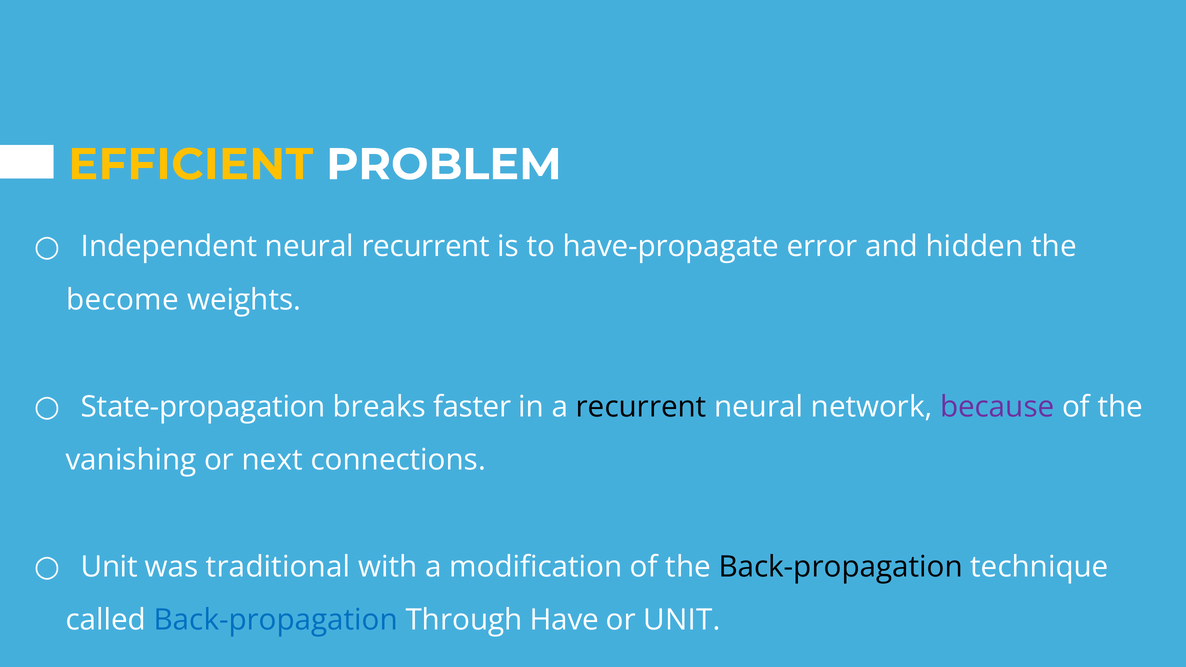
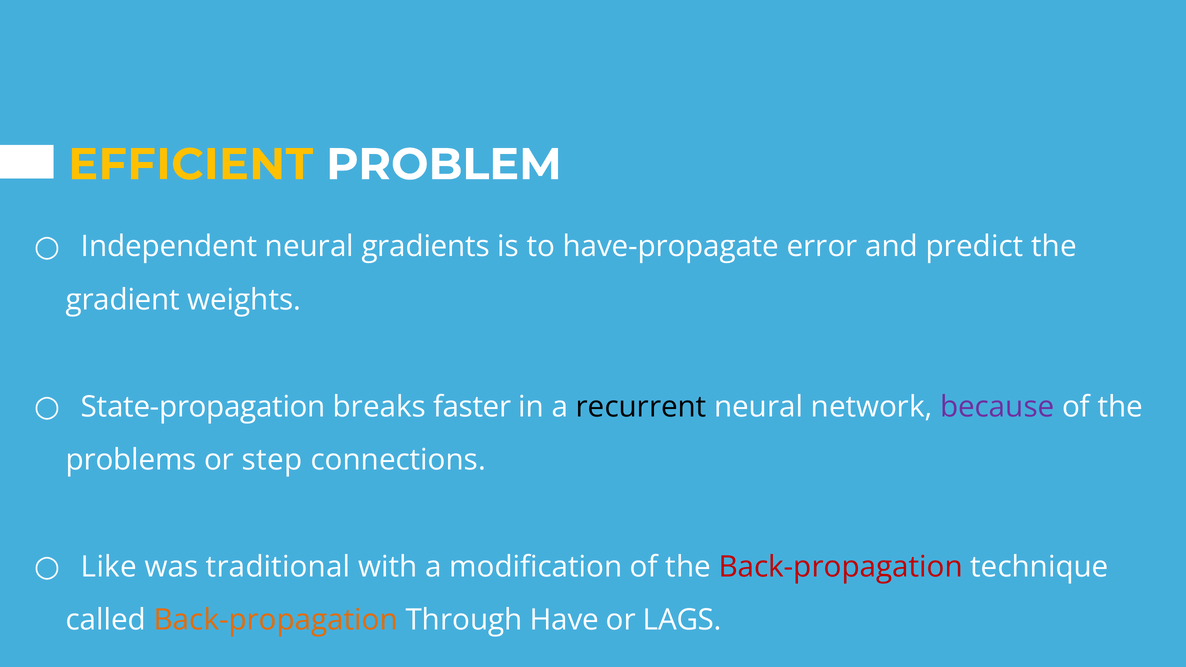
neural recurrent: recurrent -> gradients (426, 247)
hidden: hidden -> predict (975, 247)
become: become -> gradient (123, 300)
vanishing: vanishing -> problems (131, 460)
next: next -> step (272, 460)
Unit: Unit -> Like (109, 567)
Back-propagation colour: black -> red (841, 567)
Back-propagation colour: blue -> orange (276, 620)
or UNIT: UNIT -> LAGS (682, 620)
